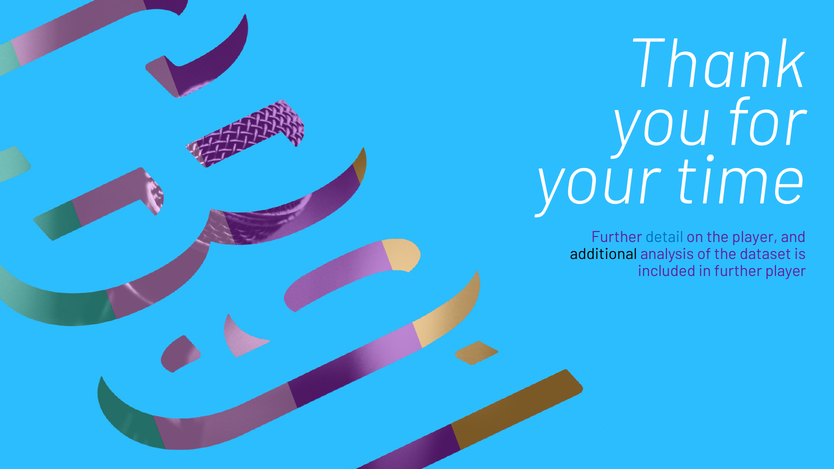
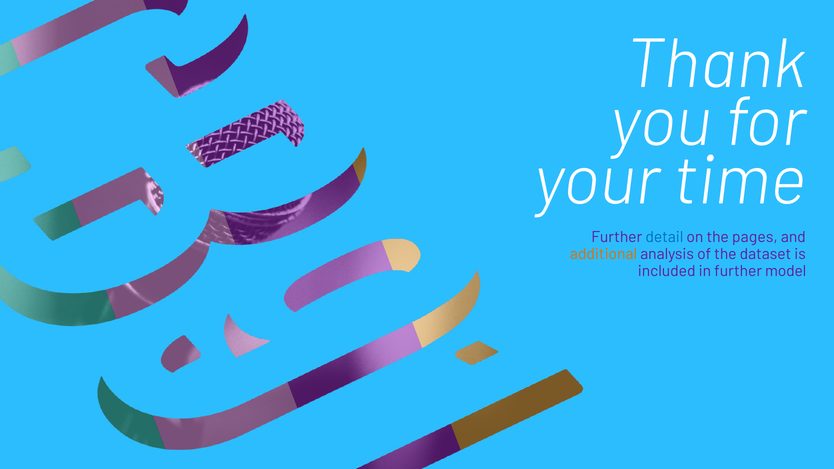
the player: player -> pages (755, 237)
additional colour: black -> orange (604, 254)
further player: player -> model (786, 271)
